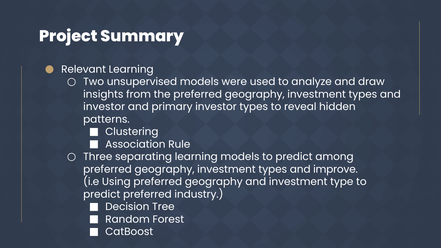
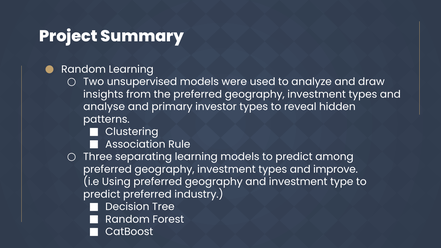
Relevant: Relevant -> Random (84, 69)
investor: investor -> analyse (104, 107)
